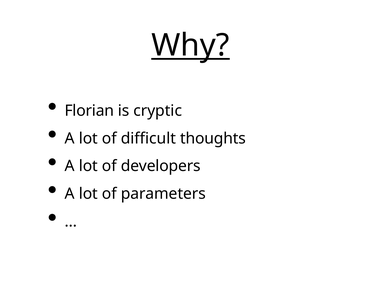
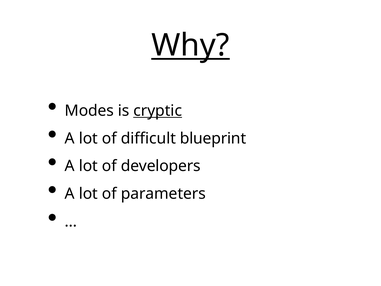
Florian: Florian -> Modes (89, 111)
cryptic underline: none -> present (158, 111)
thoughts: thoughts -> blueprint (213, 138)
